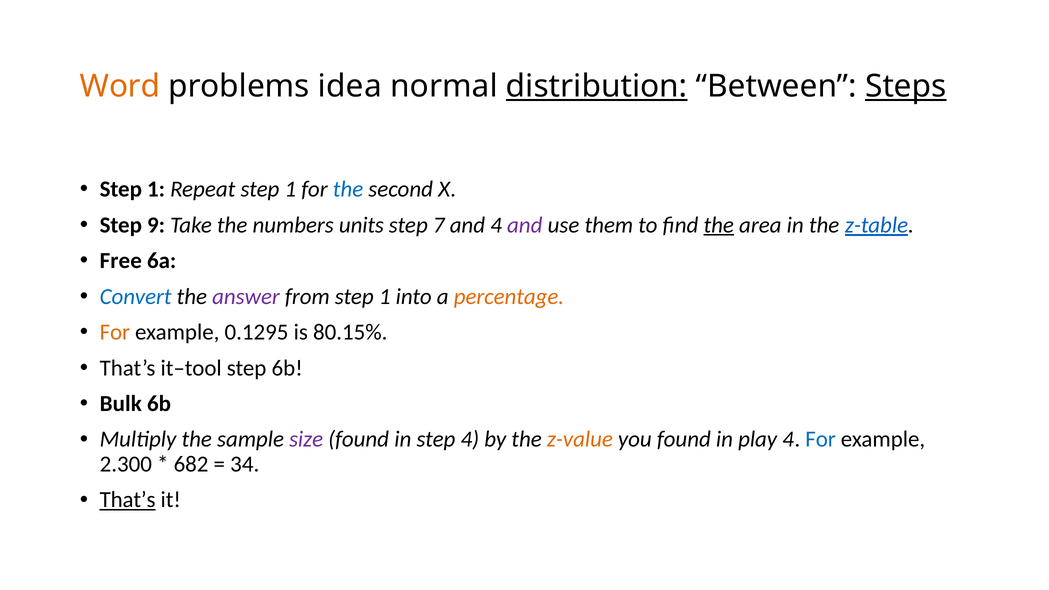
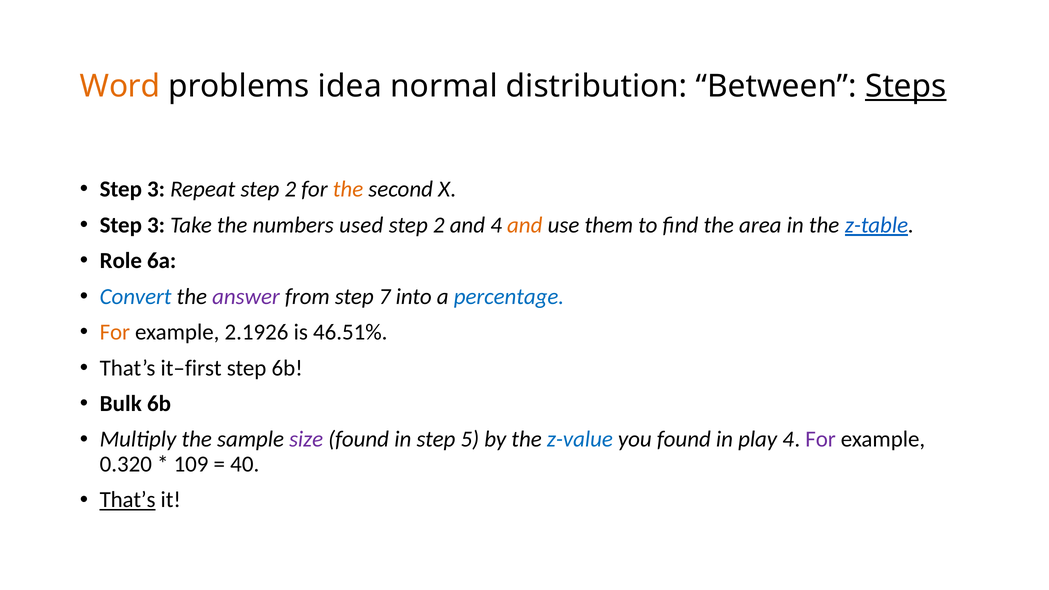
distribution underline: present -> none (597, 86)
1: 1 -> 3 (156, 189)
Repeat step 1: 1 -> 2 (290, 189)
the colour: blue -> orange (348, 189)
9: 9 -> 3 (156, 225)
units: units -> used (361, 225)
7: 7 -> 2 (439, 225)
and colour: purple -> orange (525, 225)
the underline: present -> none (719, 225)
Free: Free -> Role (121, 261)
from step 1: 1 -> 7 (385, 297)
percentage colour: orange -> blue (509, 297)
0.1295: 0.1295 -> 2.1926 (256, 332)
80.15%: 80.15% -> 46.51% (350, 332)
it–tool: it–tool -> it–first (191, 368)
step 4: 4 -> 5 (470, 439)
z-value colour: orange -> blue (580, 439)
For colour: blue -> purple (821, 439)
2.300: 2.300 -> 0.320 (126, 464)
682: 682 -> 109 (191, 464)
34: 34 -> 40 (245, 464)
